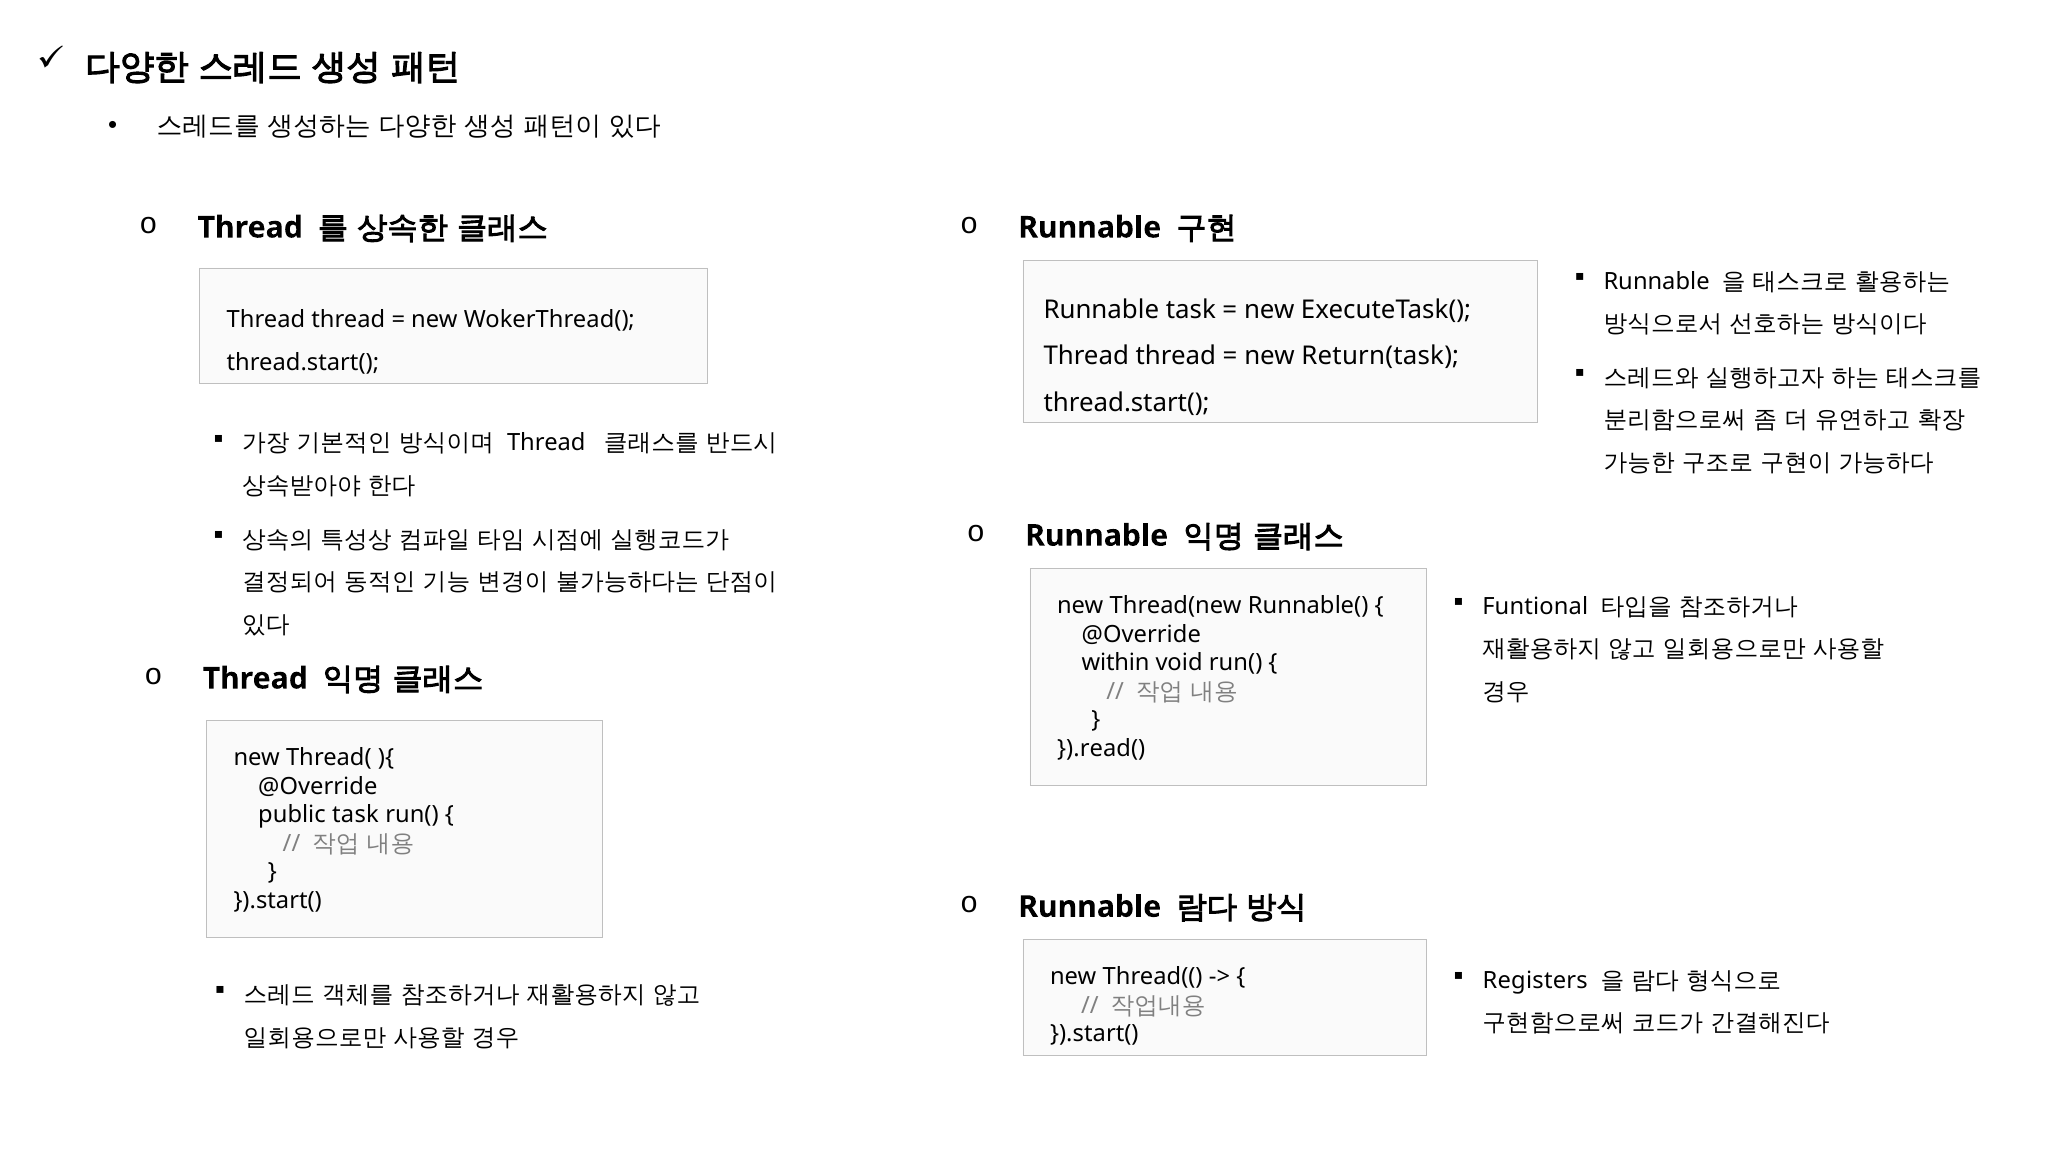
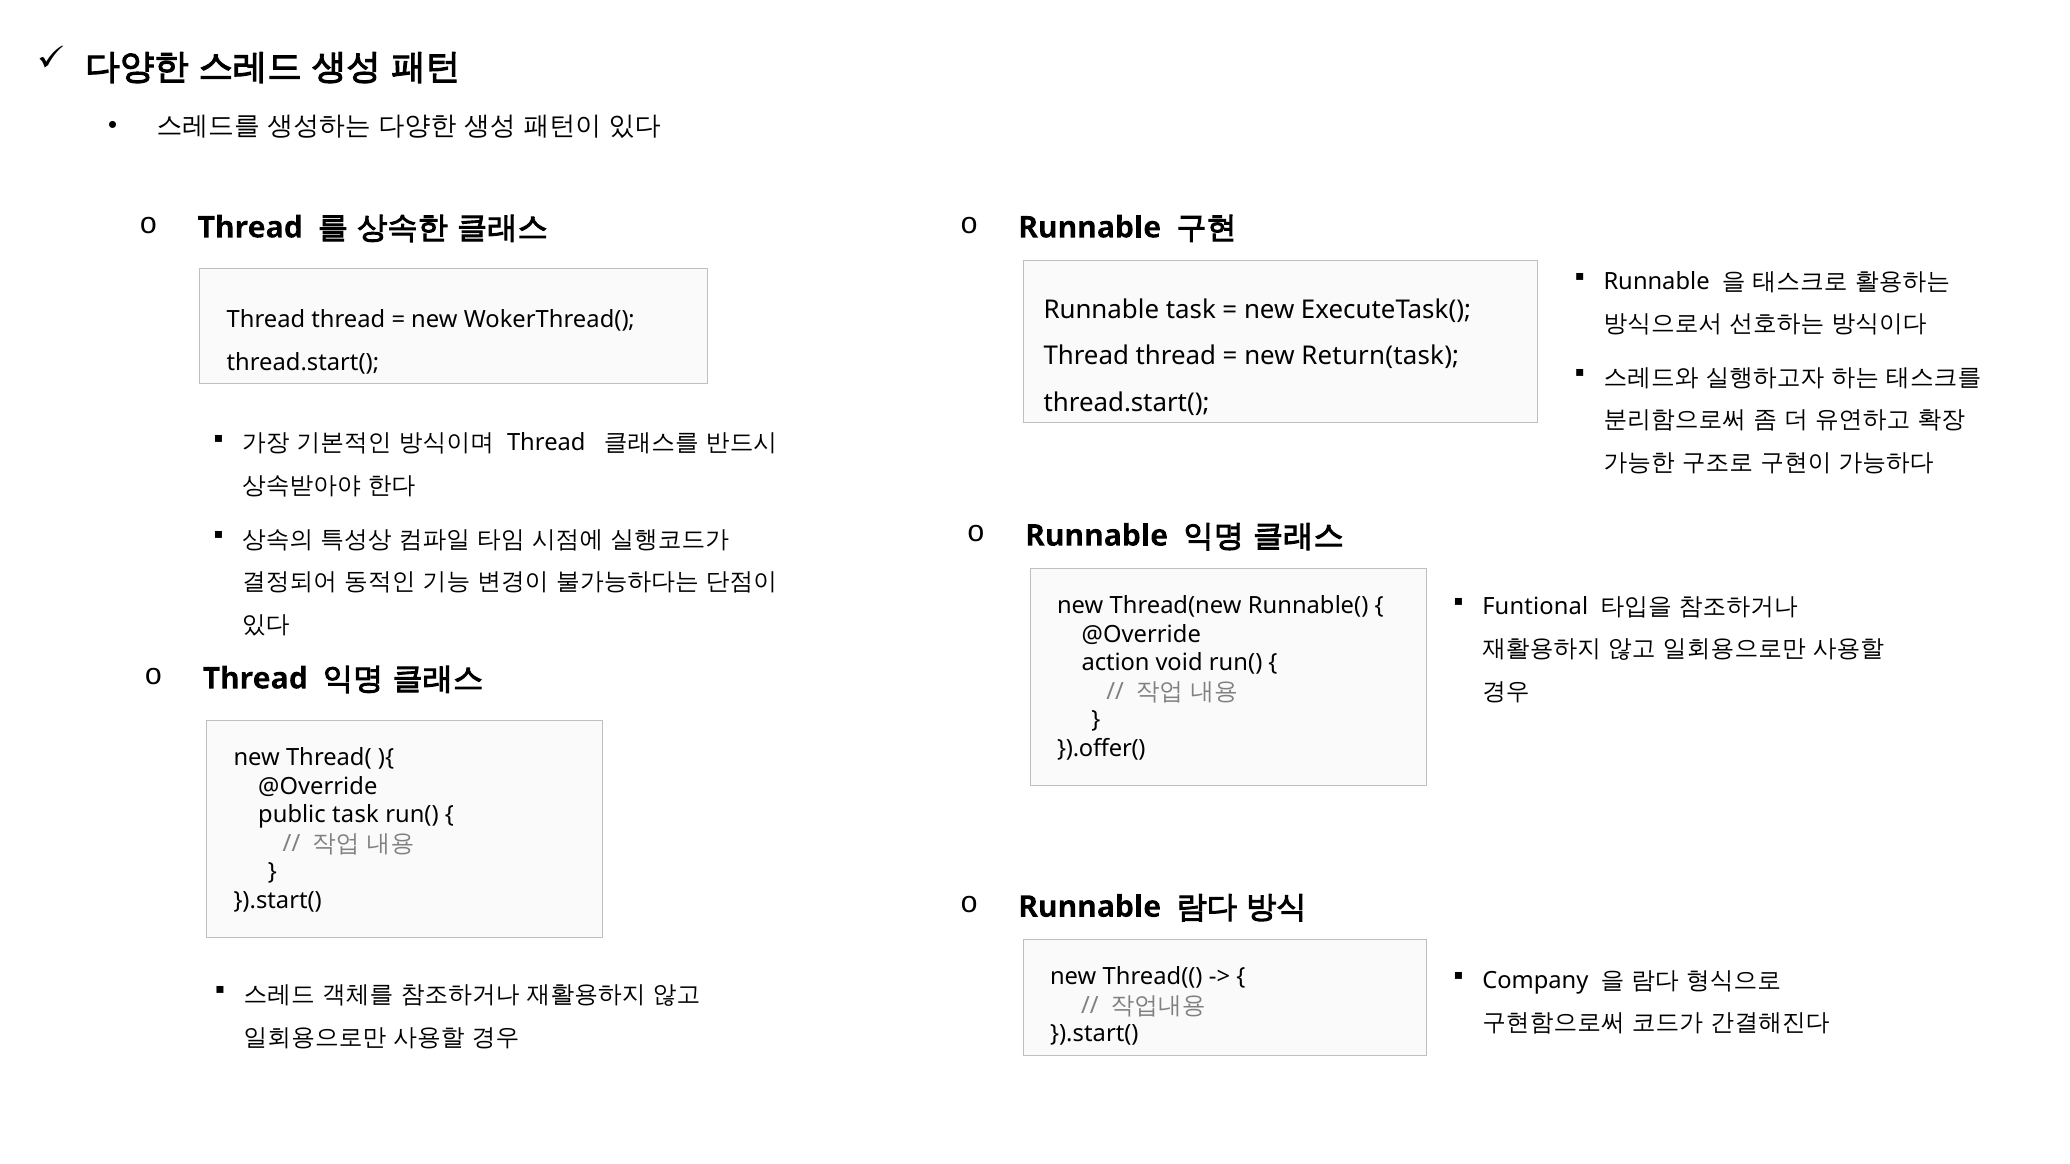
within: within -> action (1116, 663)
}).read(: }).read( -> }).offer( (1101, 749)
Registers: Registers -> Company (1535, 981)
